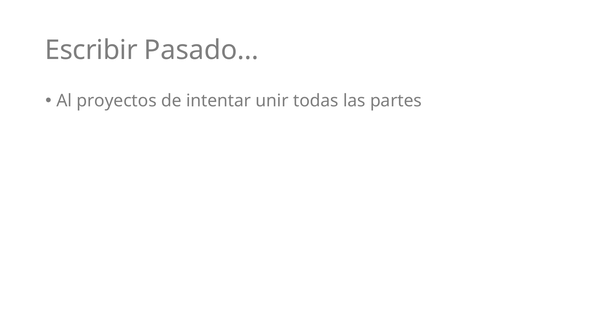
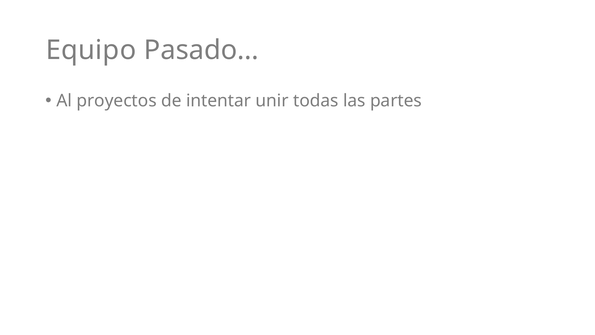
Escribir: Escribir -> Equipo (91, 50)
